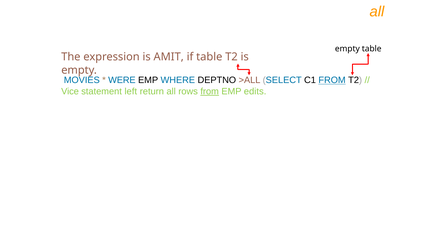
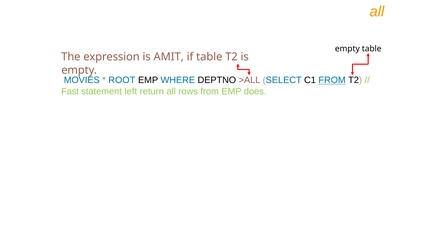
WERE: WERE -> ROOT (122, 80)
Vice: Vice -> Fast (70, 91)
from underline: present -> none (210, 91)
edits: edits -> does (255, 91)
